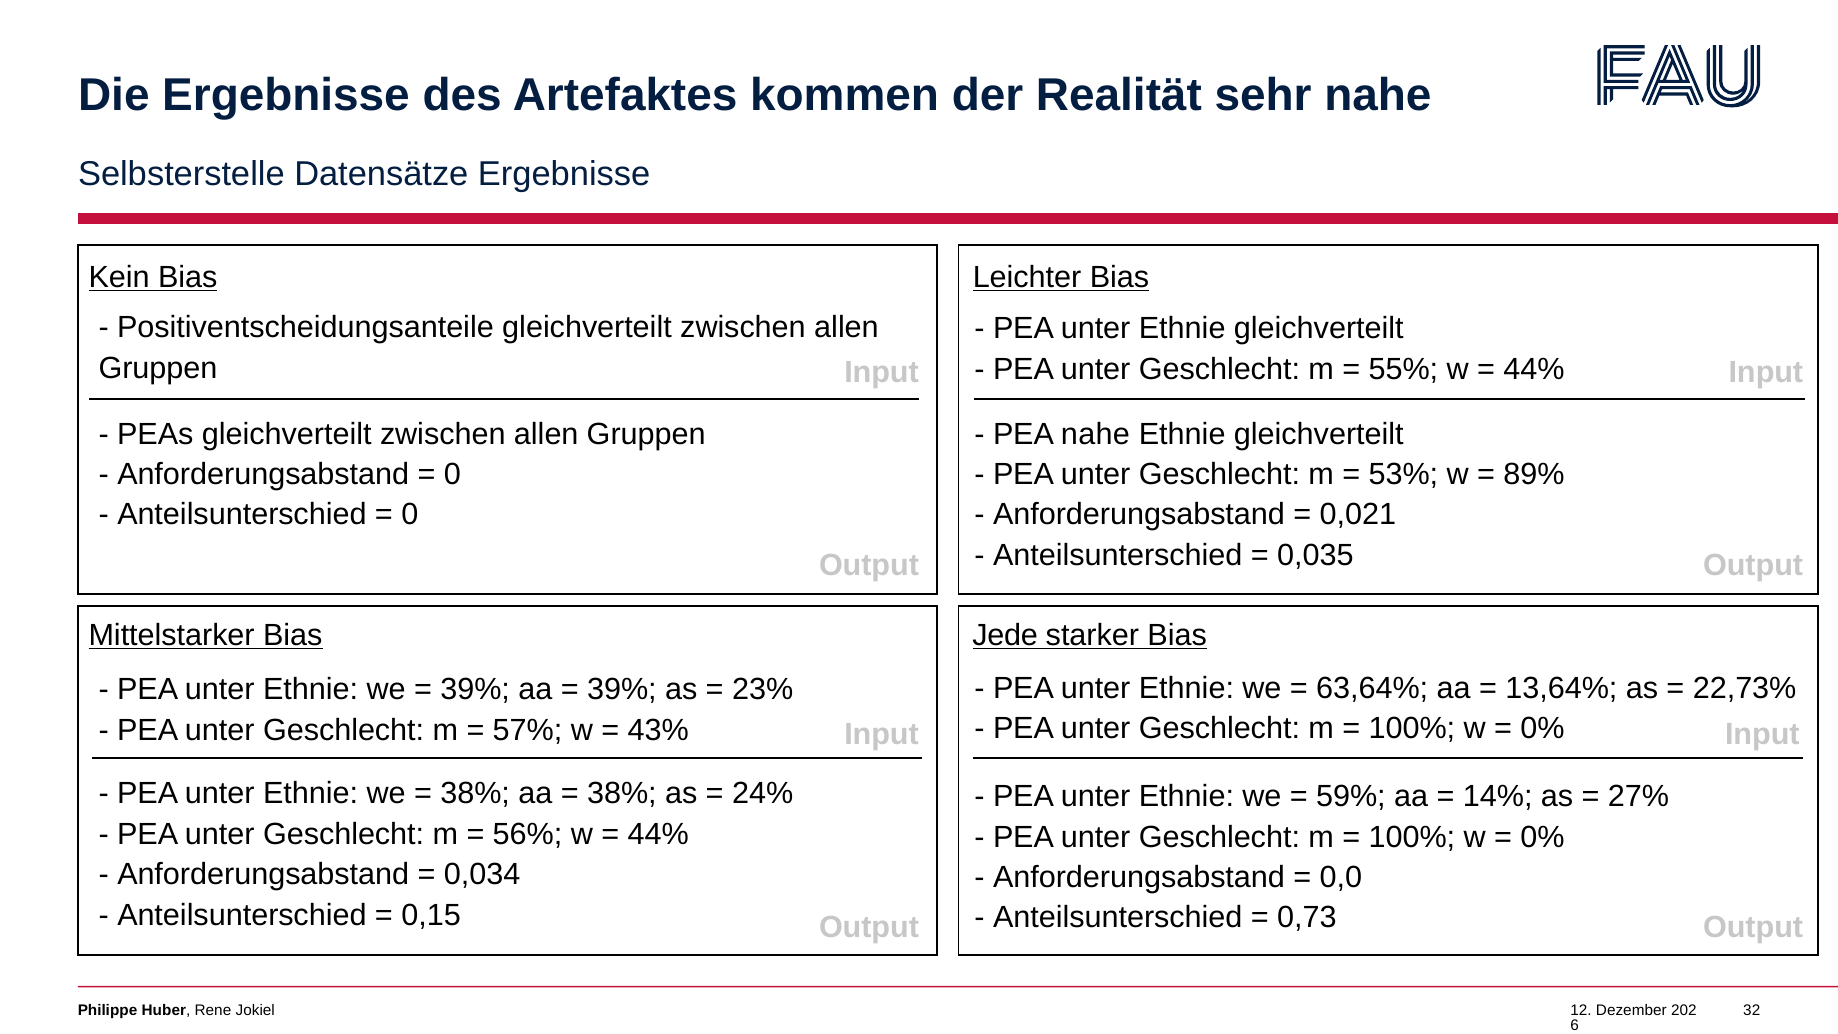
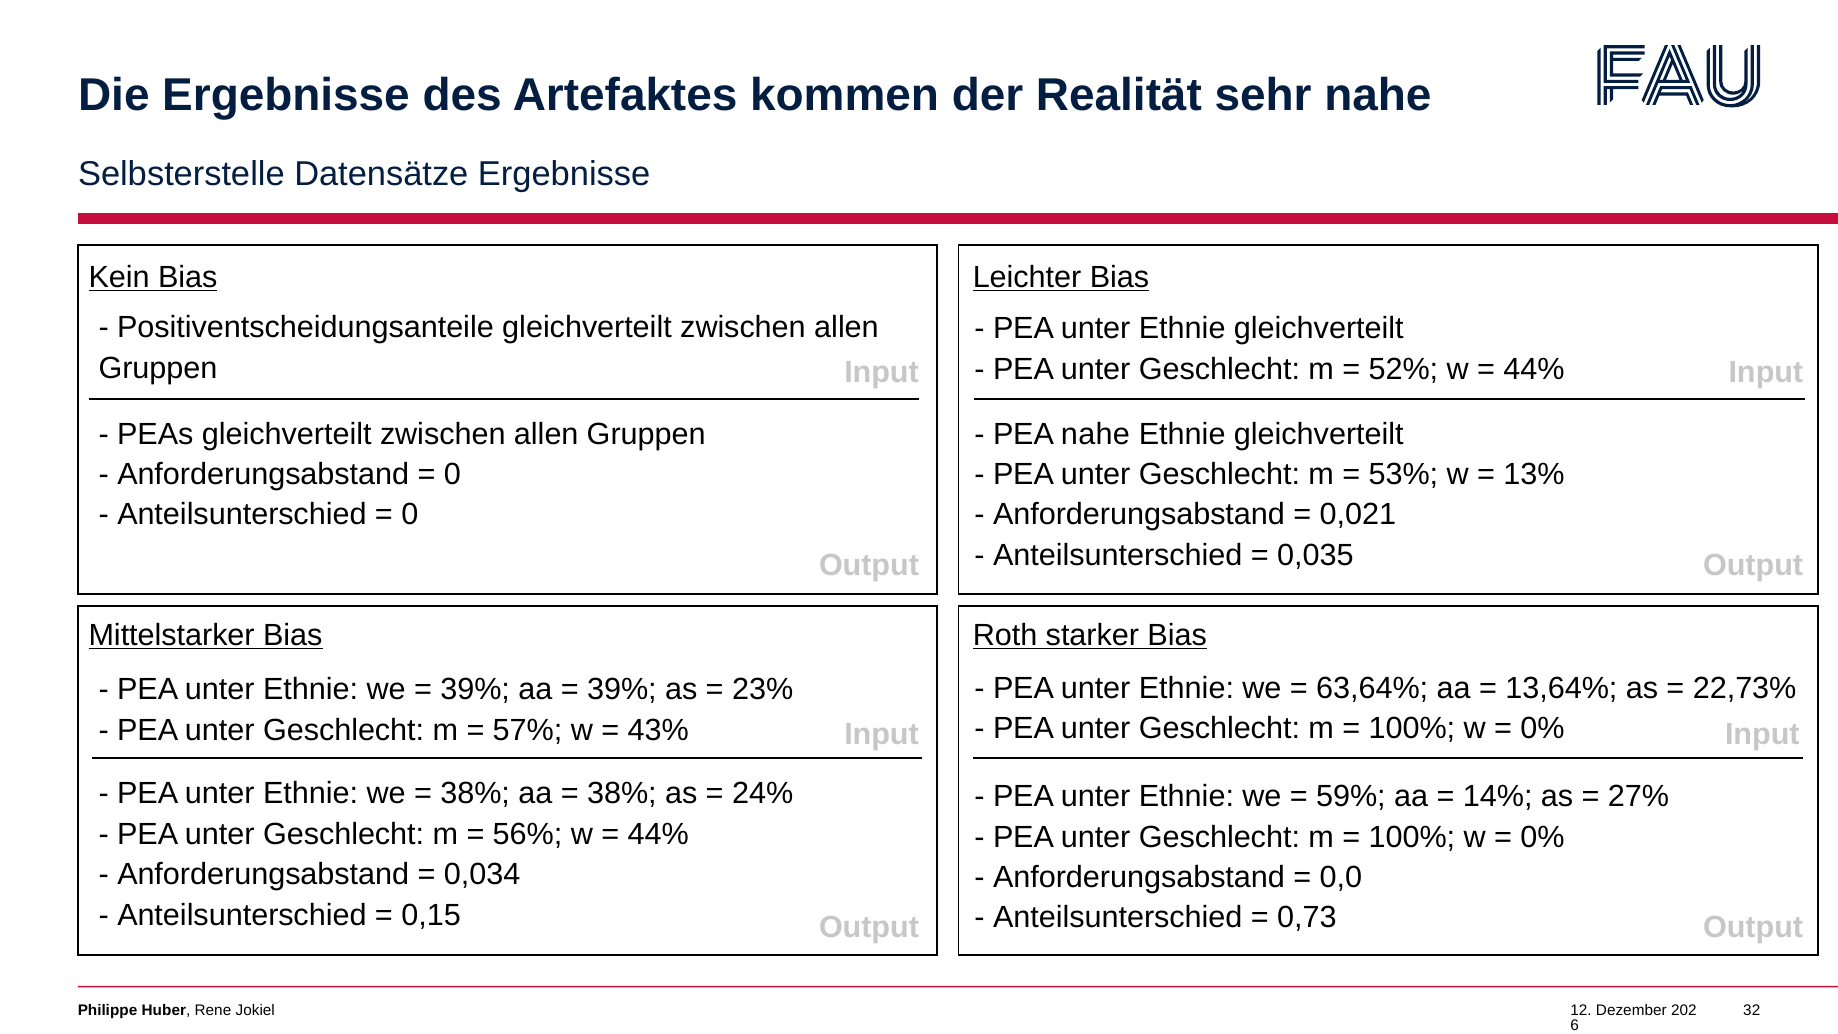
55%: 55% -> 52% (1403, 369)
89%: 89% -> 13% (1534, 474)
Jede: Jede -> Roth (1005, 635)
